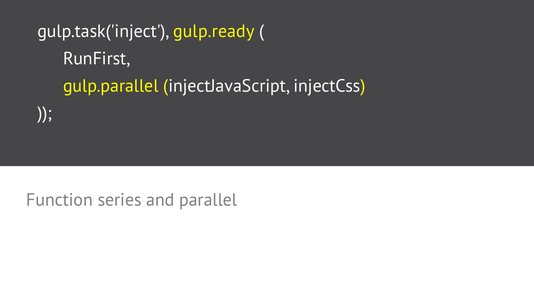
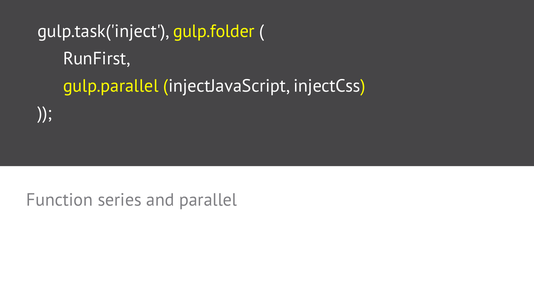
gulp.ready: gulp.ready -> gulp.folder (214, 31)
